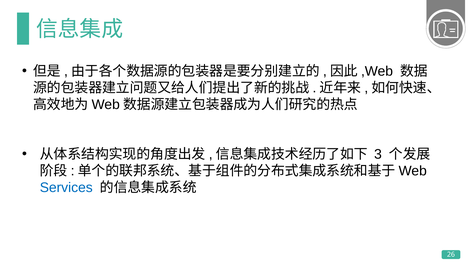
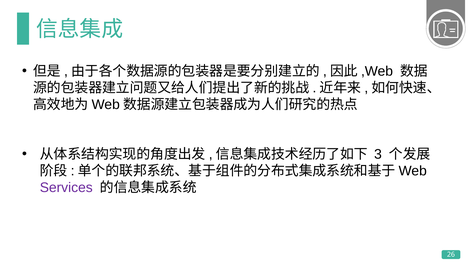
Services colour: blue -> purple (66, 187)
